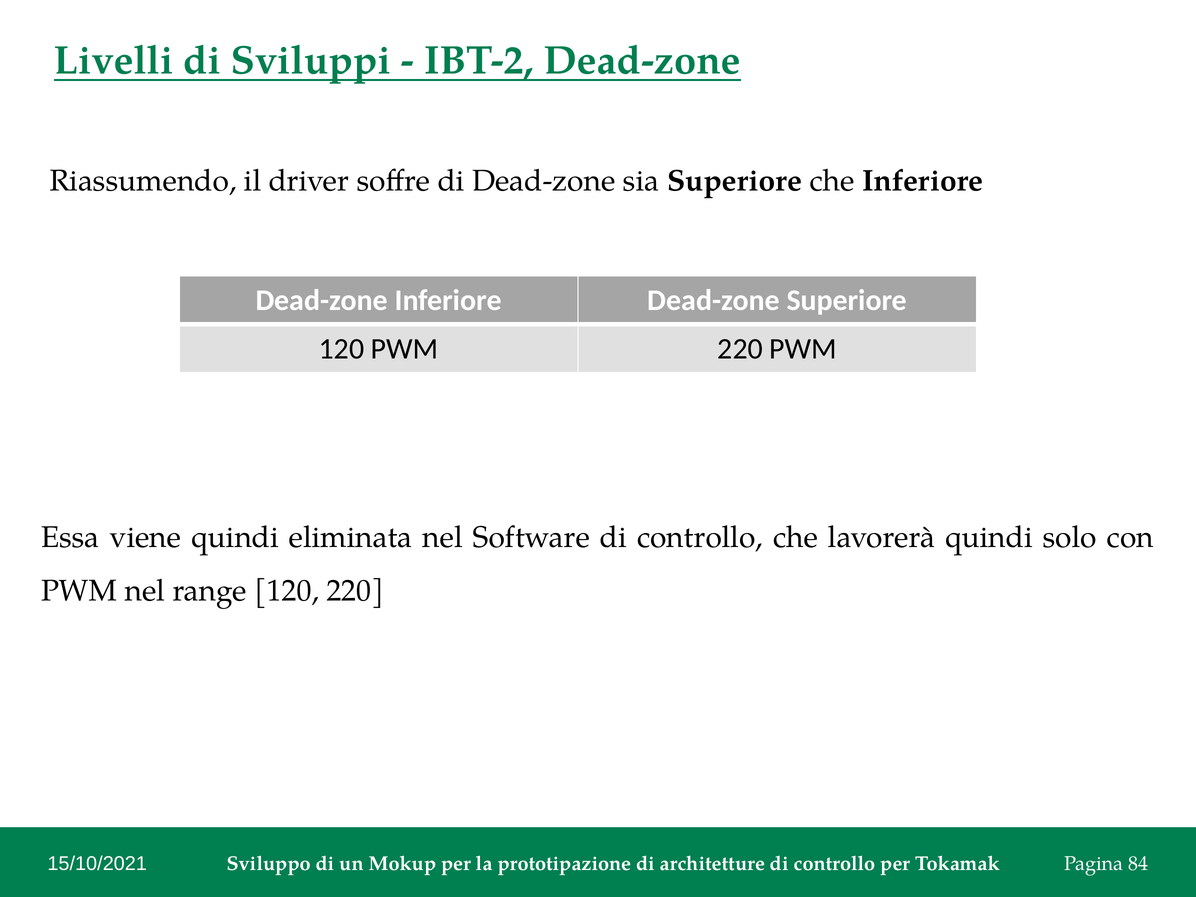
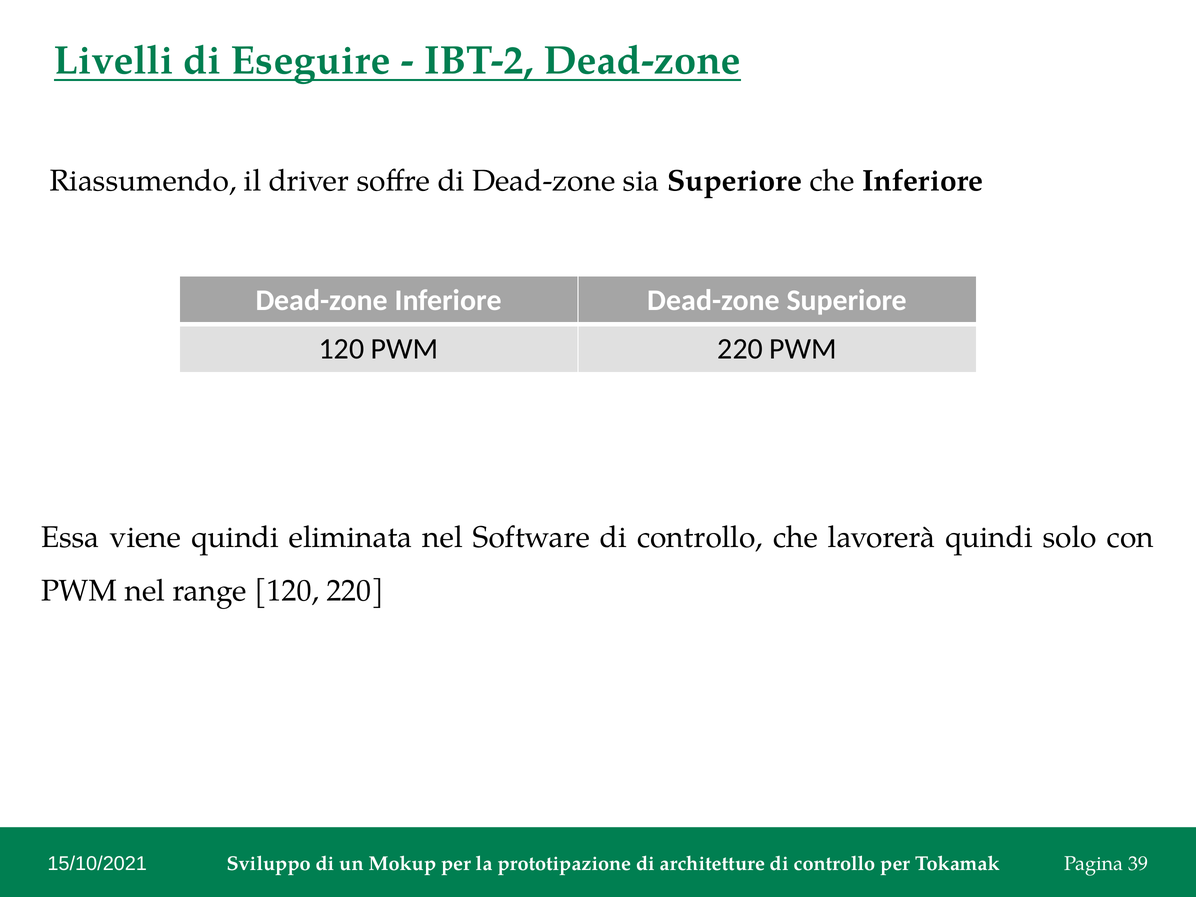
Sviluppi: Sviluppi -> Eseguire (311, 61)
84: 84 -> 39 (1138, 863)
